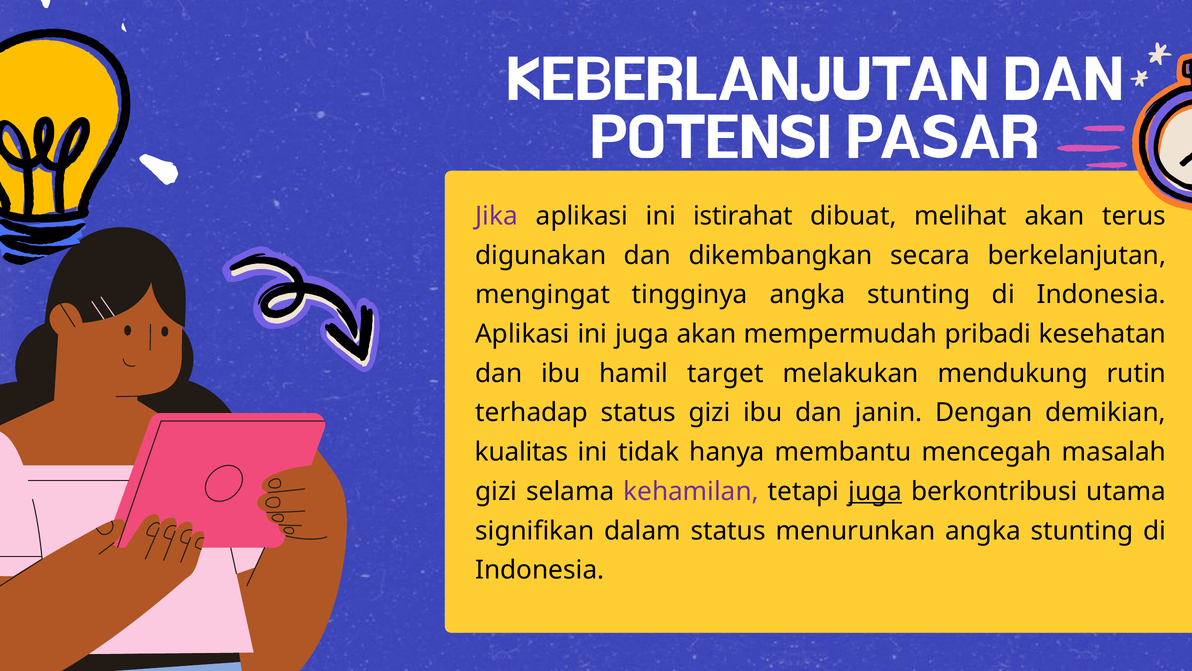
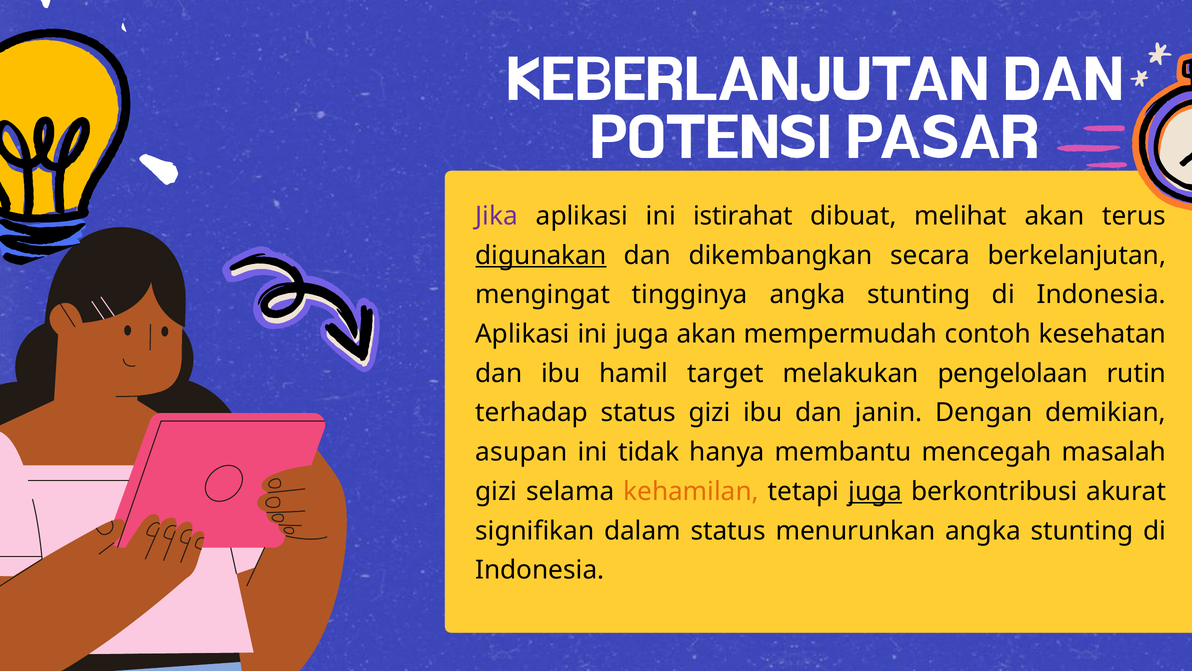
digunakan underline: none -> present (541, 255)
pribadi: pribadi -> contoh (988, 334)
mendukung: mendukung -> pengelolaan (1013, 373)
kualitas: kualitas -> asupan (521, 452)
kehamilan colour: purple -> orange (691, 491)
utama: utama -> akurat (1126, 491)
